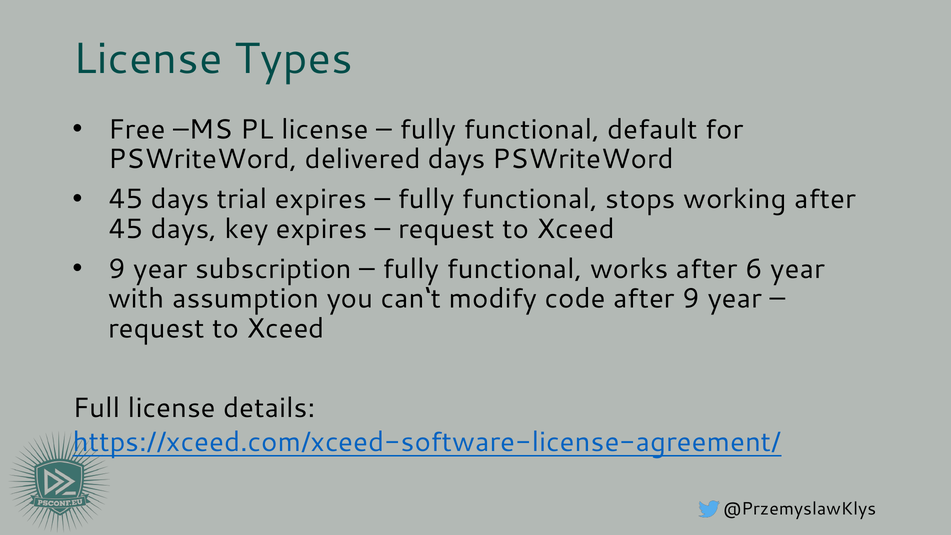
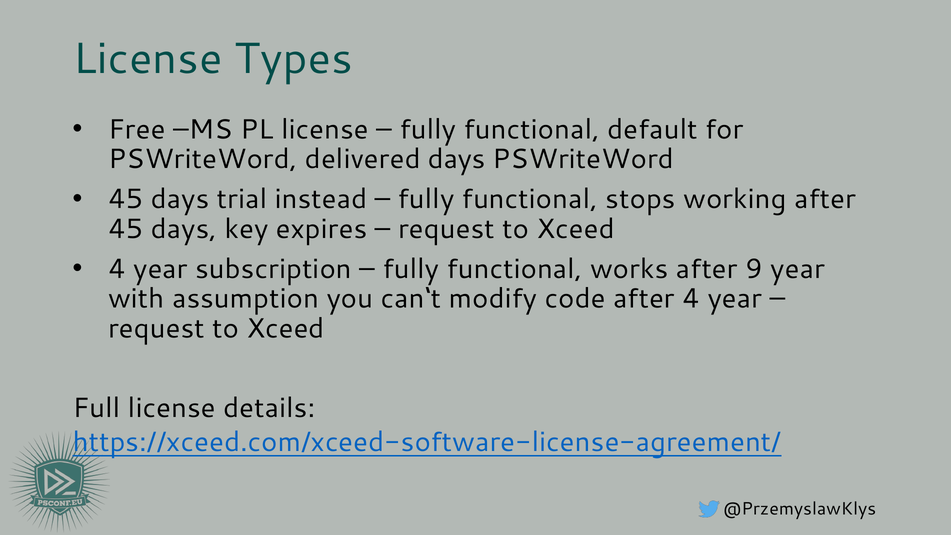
trial expires: expires -> instead (321, 199)
9: 9 -> 4 (117, 269)
6: 6 -> 9 (754, 269)
after 9: 9 -> 4 (691, 299)
